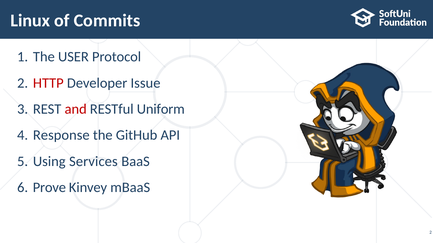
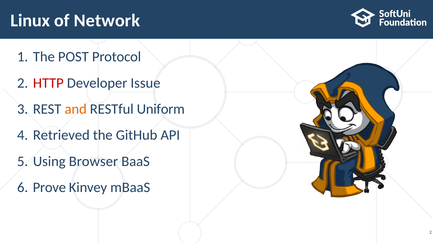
Commits: Commits -> Network (107, 21)
USER: USER -> POST (73, 57)
and colour: red -> orange (76, 109)
Response: Response -> Retrieved (61, 136)
Services: Services -> Browser (93, 162)
